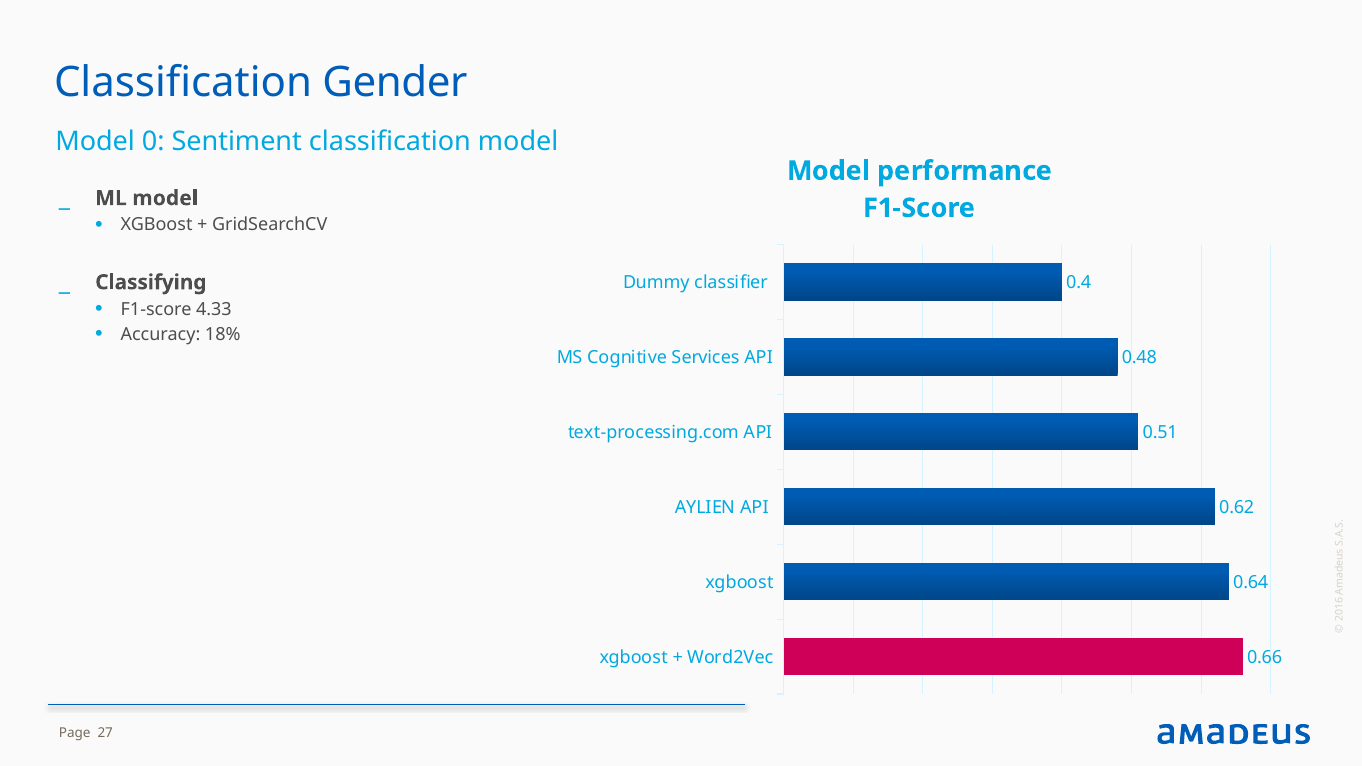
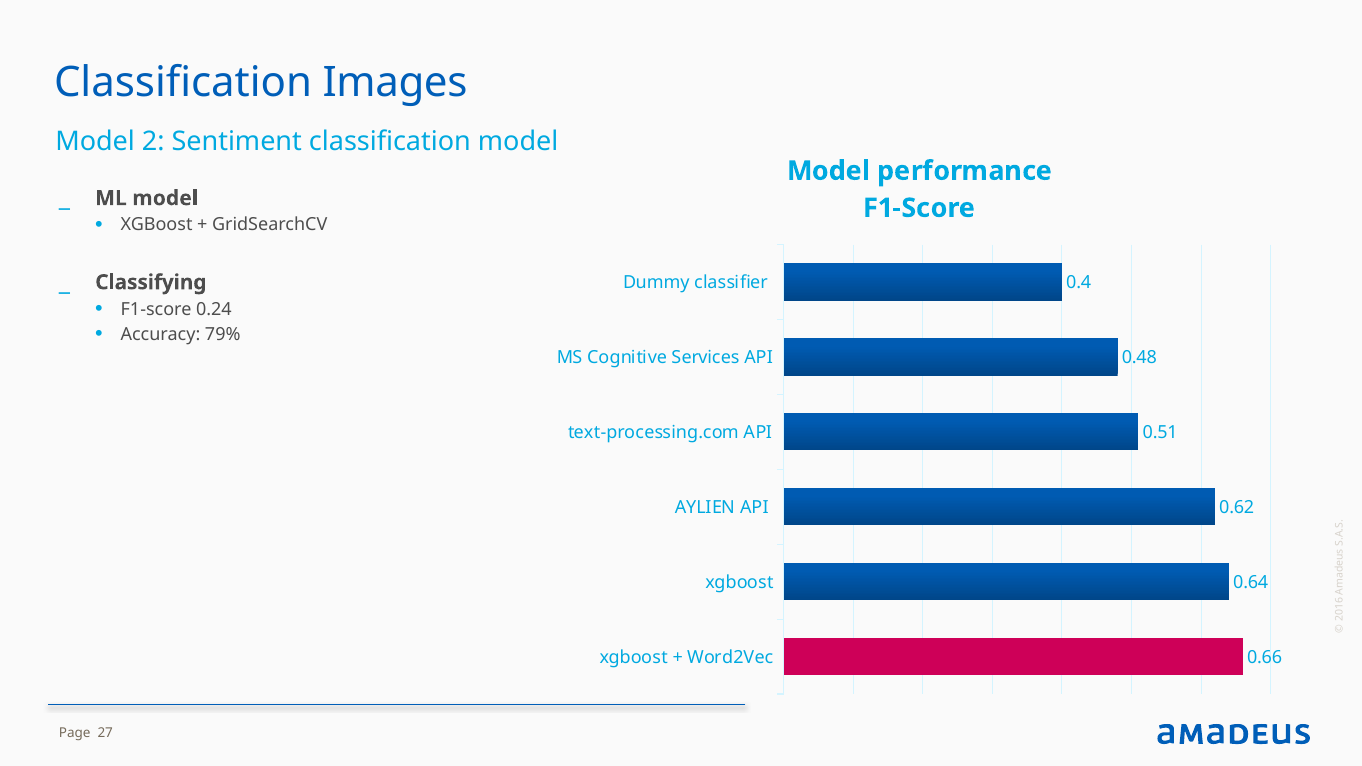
Gender: Gender -> Images (395, 82)
Model 0: 0 -> 2 (153, 141)
4.33: 4.33 -> 0.24 (214, 309)
18%: 18% -> 79% (223, 334)
